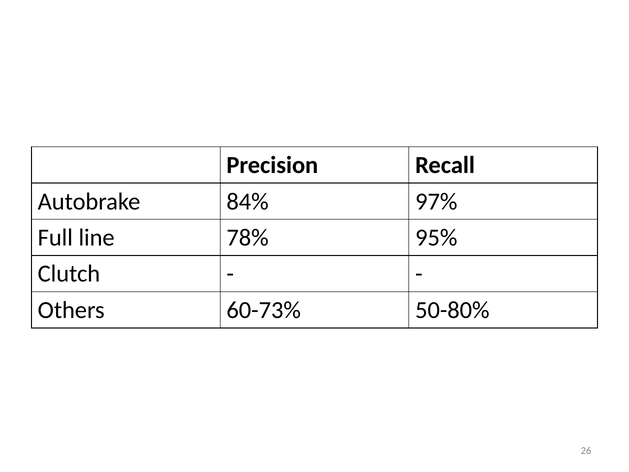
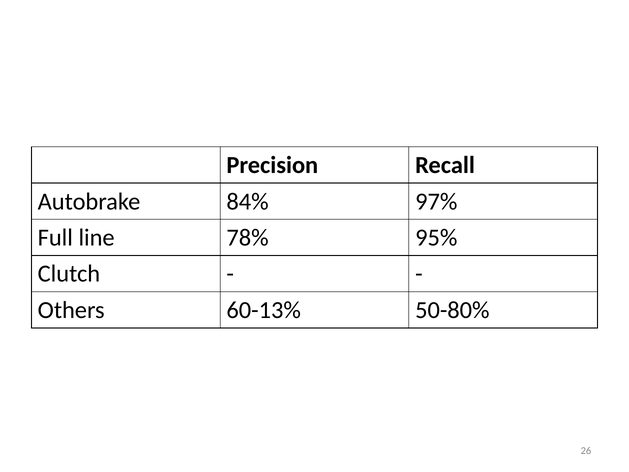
60-73%: 60-73% -> 60-13% (264, 310)
